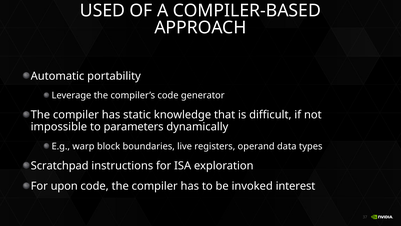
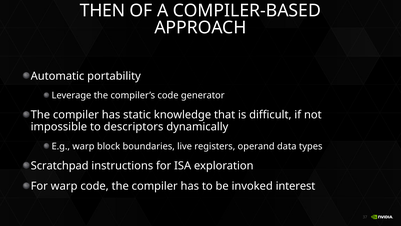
USED: USED -> THEN (102, 11)
parameters: parameters -> descriptors (134, 127)
For upon: upon -> warp (64, 186)
